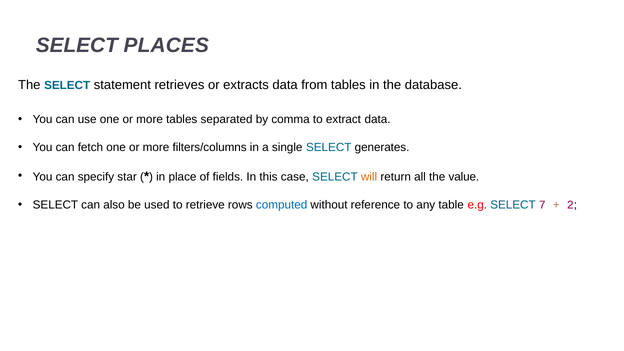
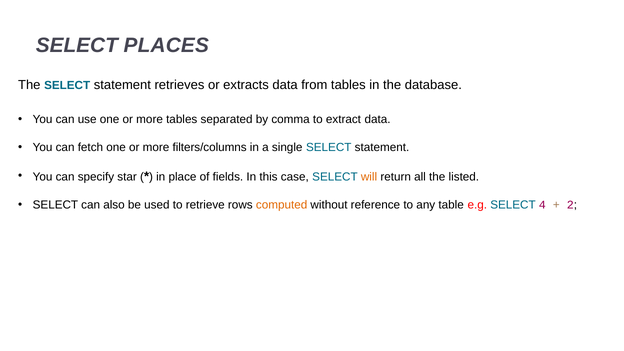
single SELECT generates: generates -> statement (382, 147)
value: value -> listed (464, 177)
computed colour: blue -> orange (282, 205)
7: 7 -> 4 (542, 205)
